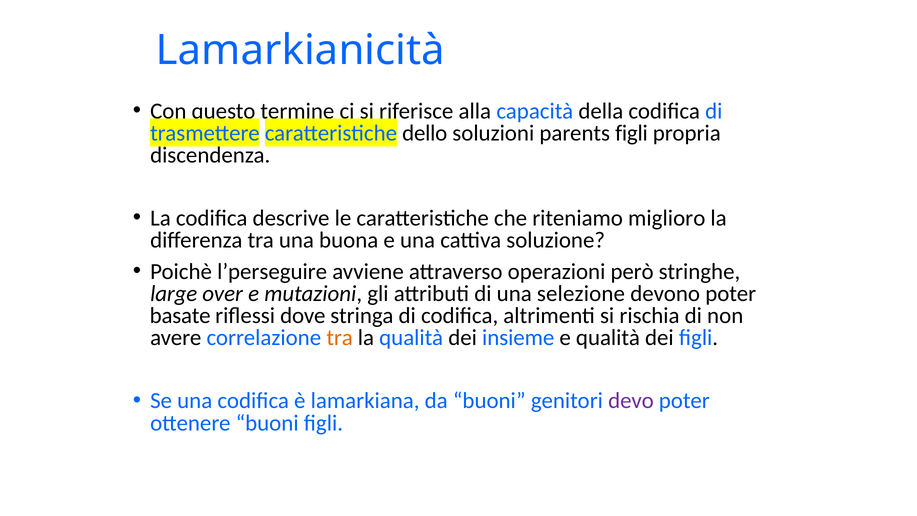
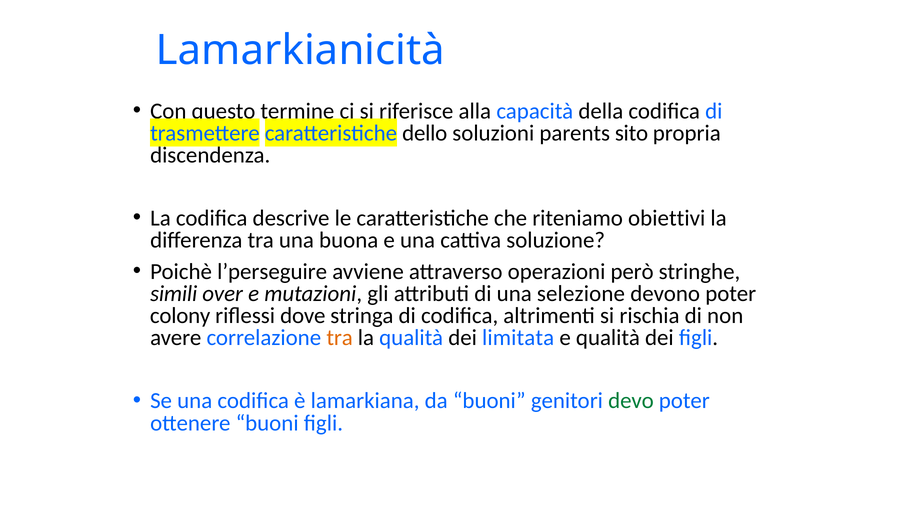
parents figli: figli -> sito (632, 133)
miglioro: miglioro -> obiettivi (667, 218)
large: large -> simili (174, 294)
basate: basate -> colony (180, 316)
insieme: insieme -> limitata (518, 338)
devo colour: purple -> green (631, 401)
